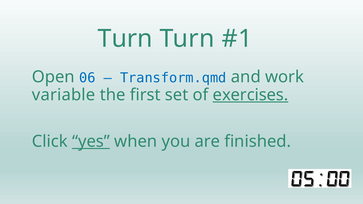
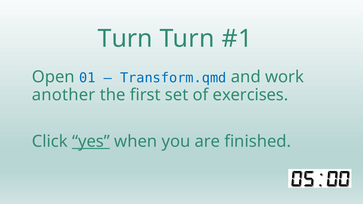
06: 06 -> 01 (87, 78)
variable: variable -> another (64, 95)
exercises underline: present -> none (251, 95)
